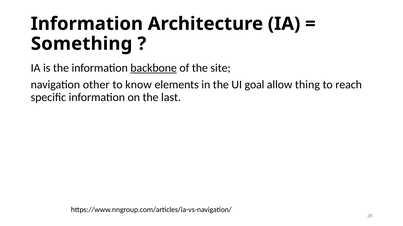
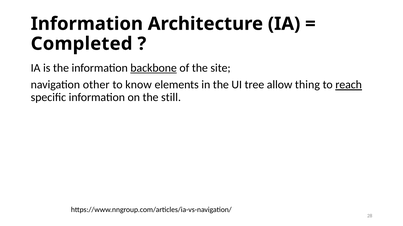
Something: Something -> Completed (82, 44)
goal: goal -> tree (254, 85)
reach underline: none -> present (349, 85)
last: last -> still (171, 98)
